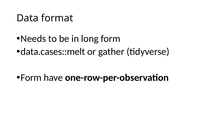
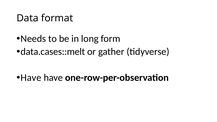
Form: Form -> Have (31, 78)
